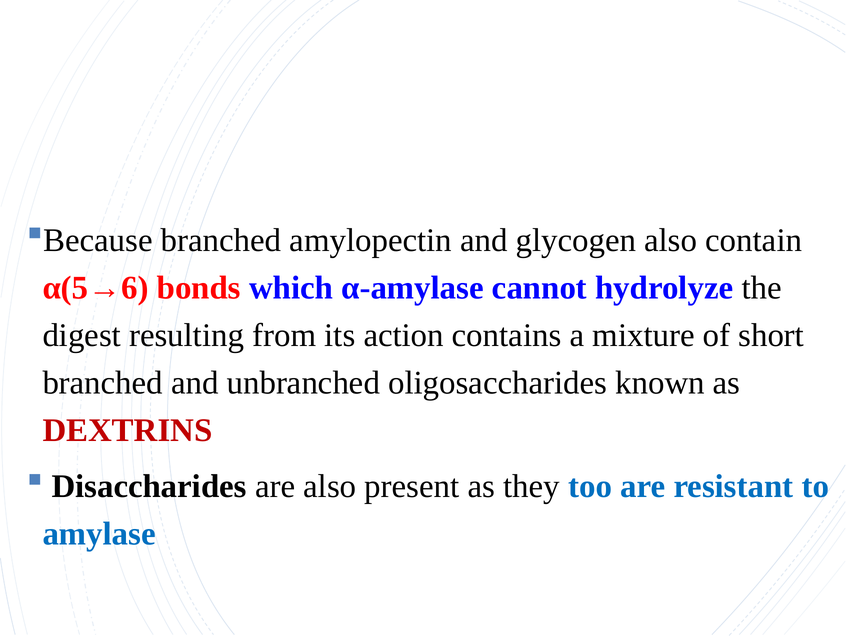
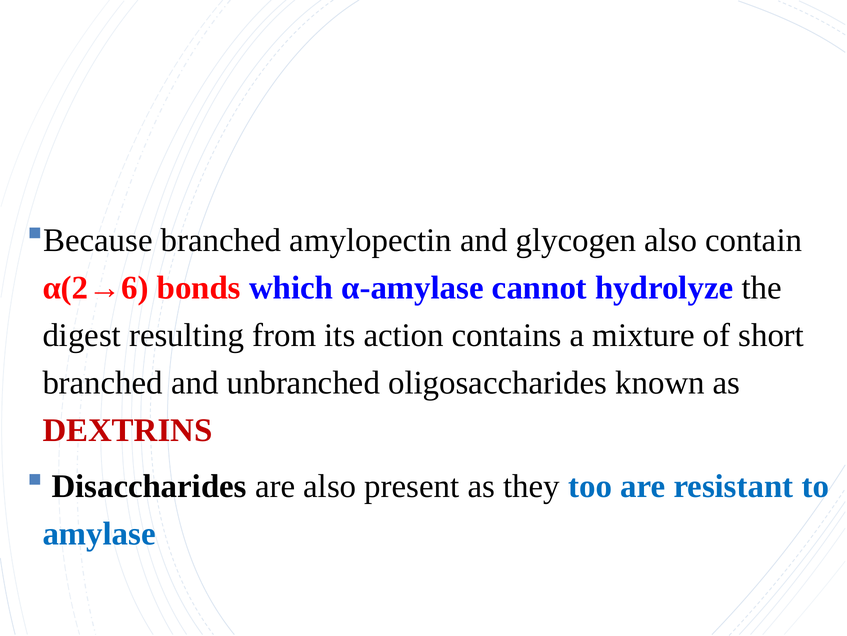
α(5→6: α(5→6 -> α(2→6 (96, 287)
